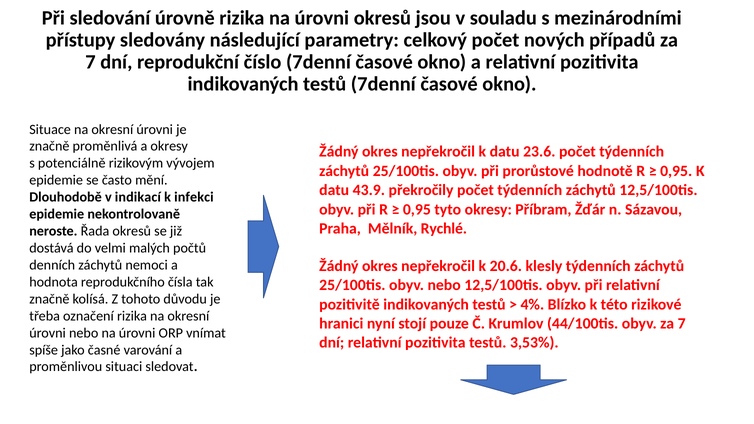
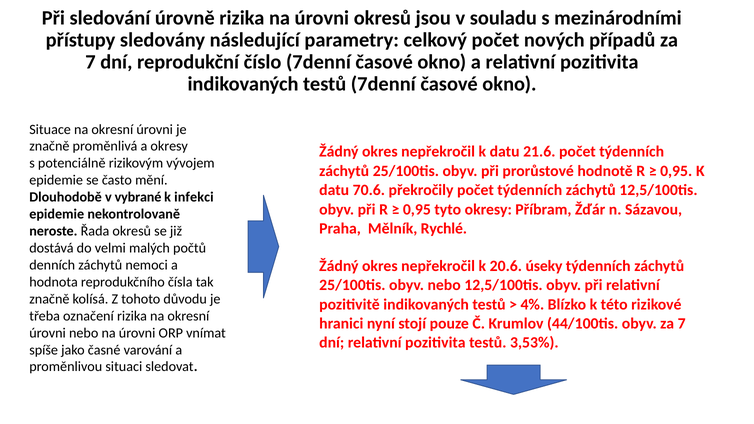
23.6: 23.6 -> 21.6 (539, 152)
43.9: 43.9 -> 70.6 (369, 190)
indikací: indikací -> vybrané (138, 197)
klesly: klesly -> úseky (544, 266)
